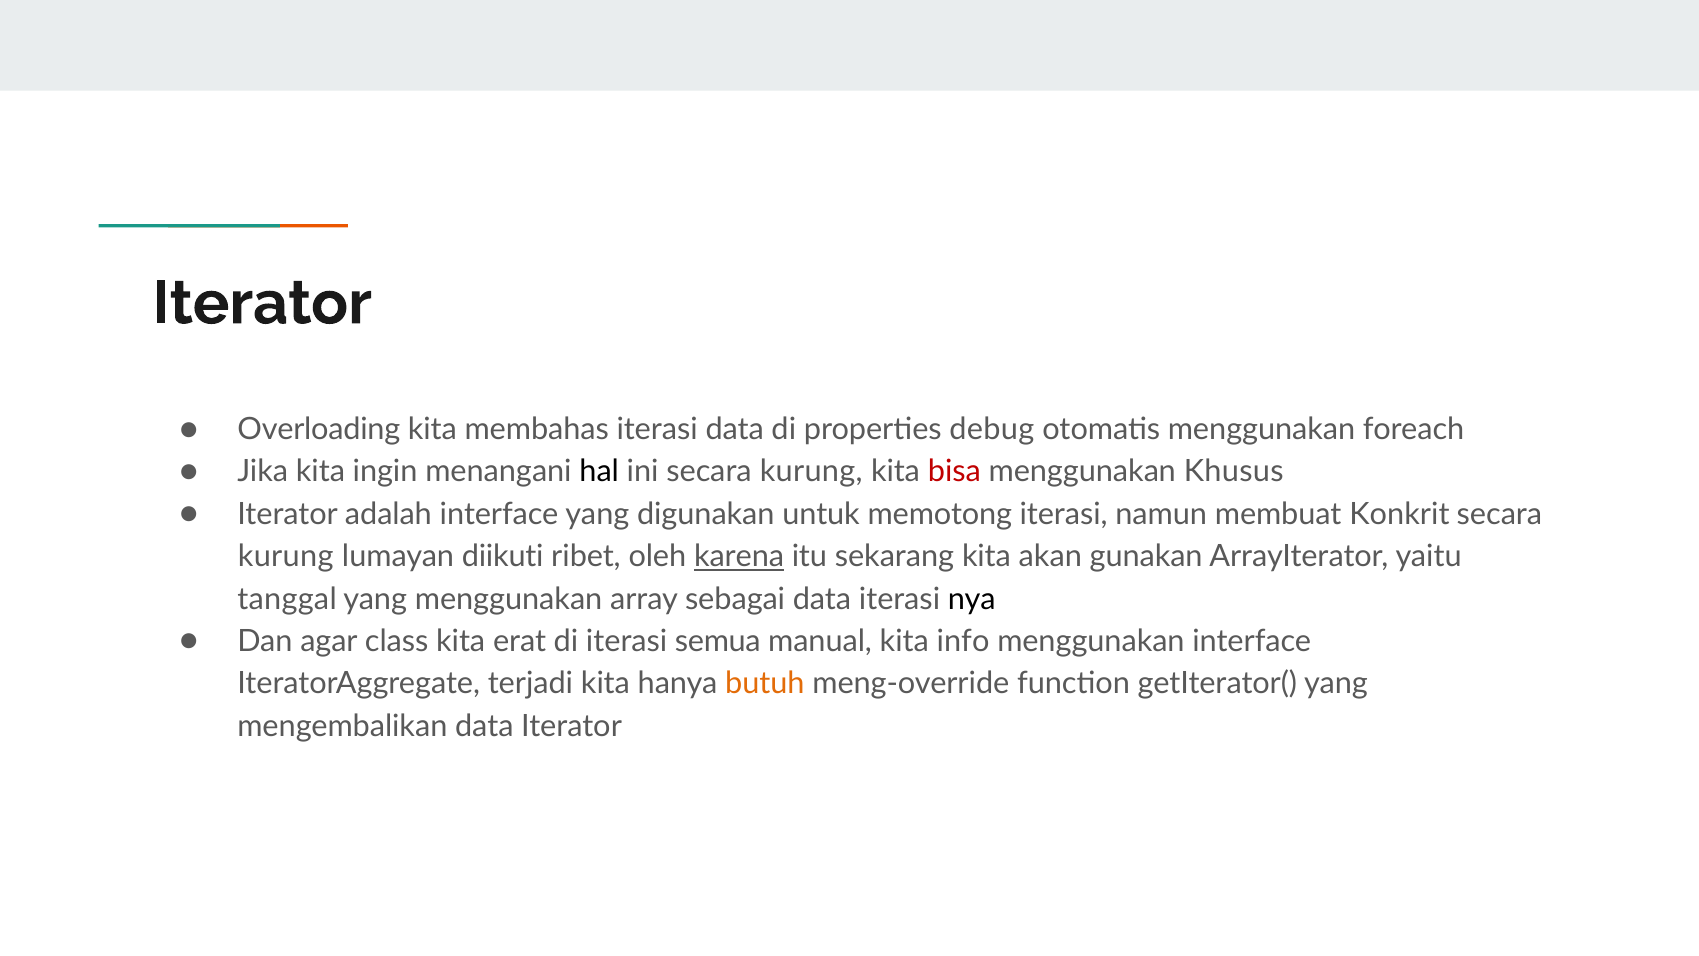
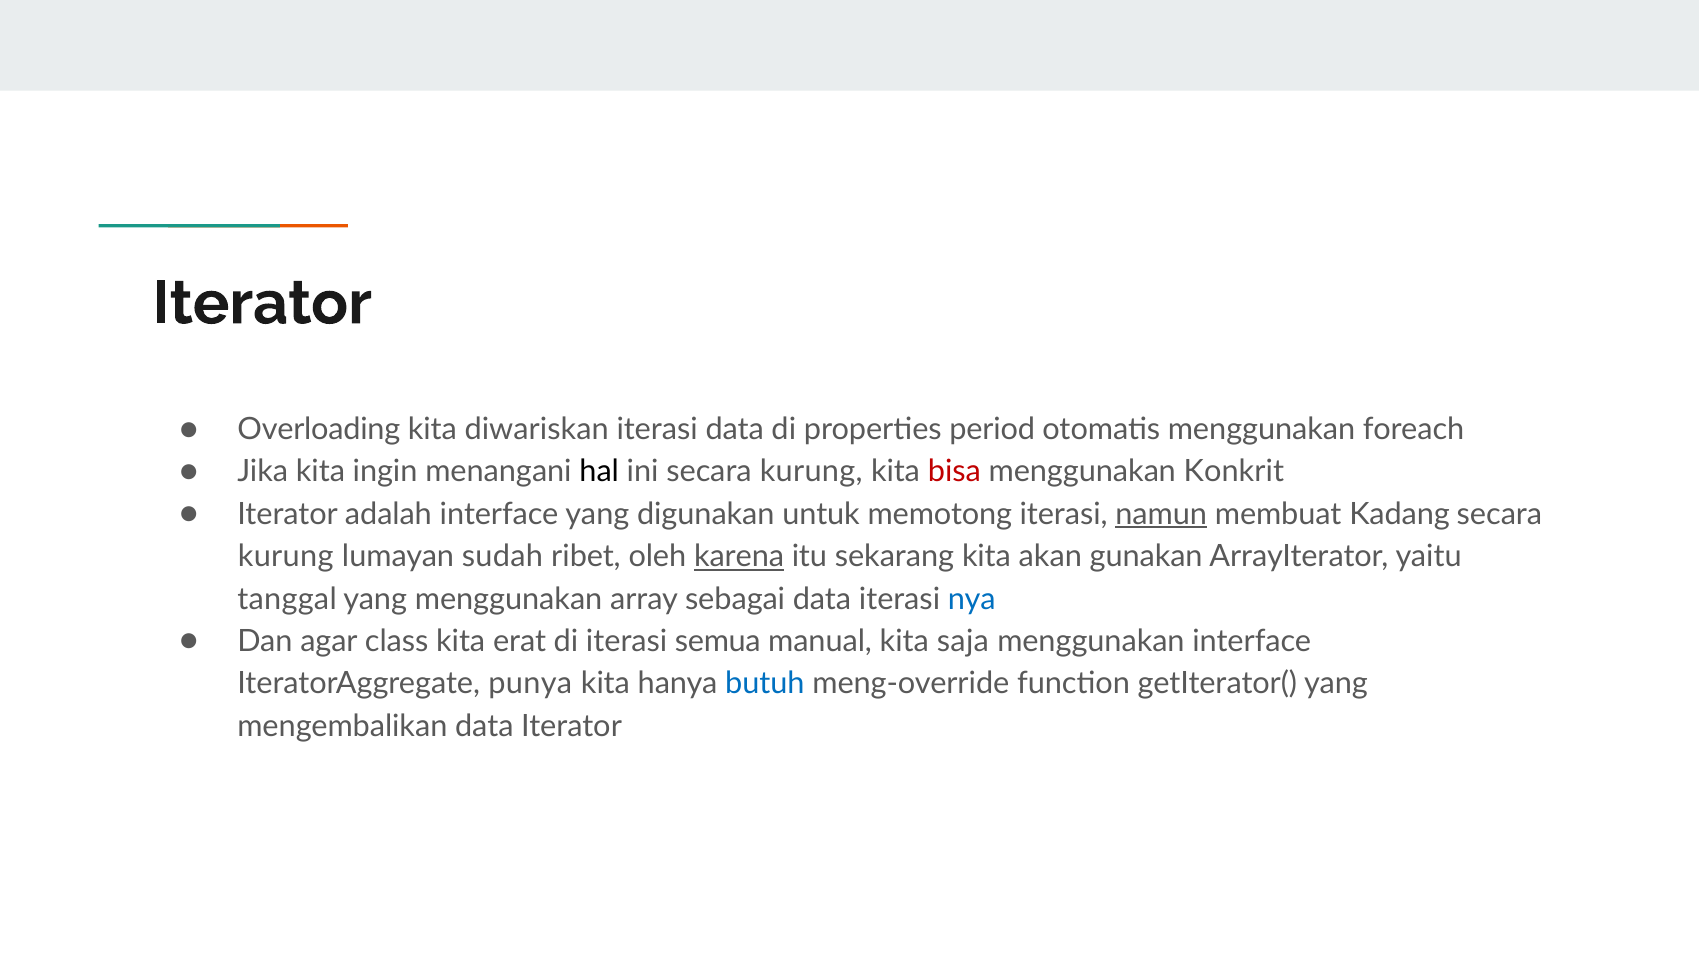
membahas: membahas -> diwariskan (537, 429)
debug: debug -> period (992, 429)
Khusus: Khusus -> Konkrit (1234, 472)
namun underline: none -> present (1161, 514)
Konkrit: Konkrit -> Kadang (1400, 514)
diikuti: diikuti -> sudah (502, 556)
nya colour: black -> blue (972, 599)
info: info -> saja (963, 641)
terjadi: terjadi -> punya (530, 683)
butuh colour: orange -> blue (765, 683)
